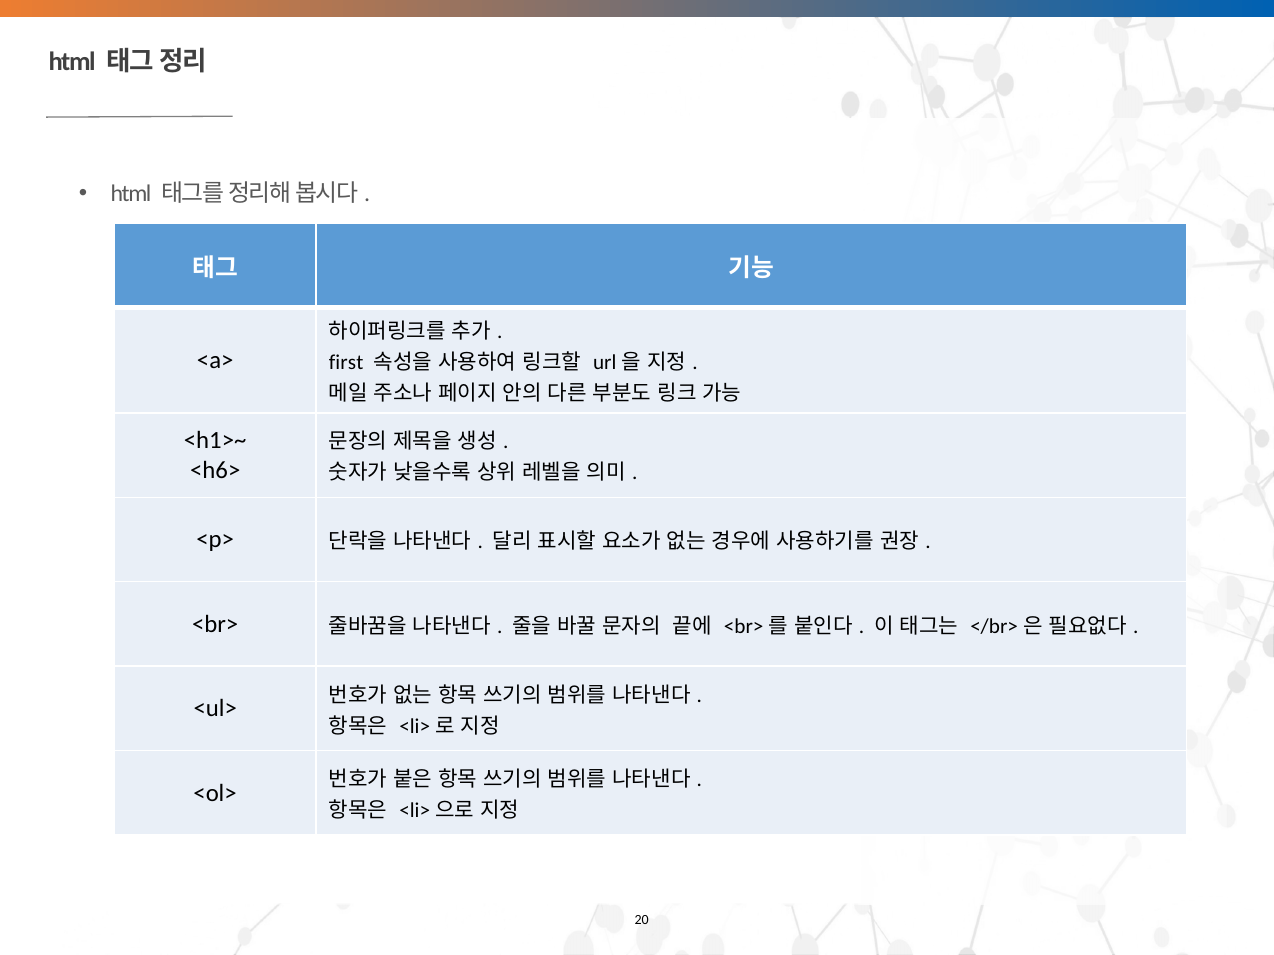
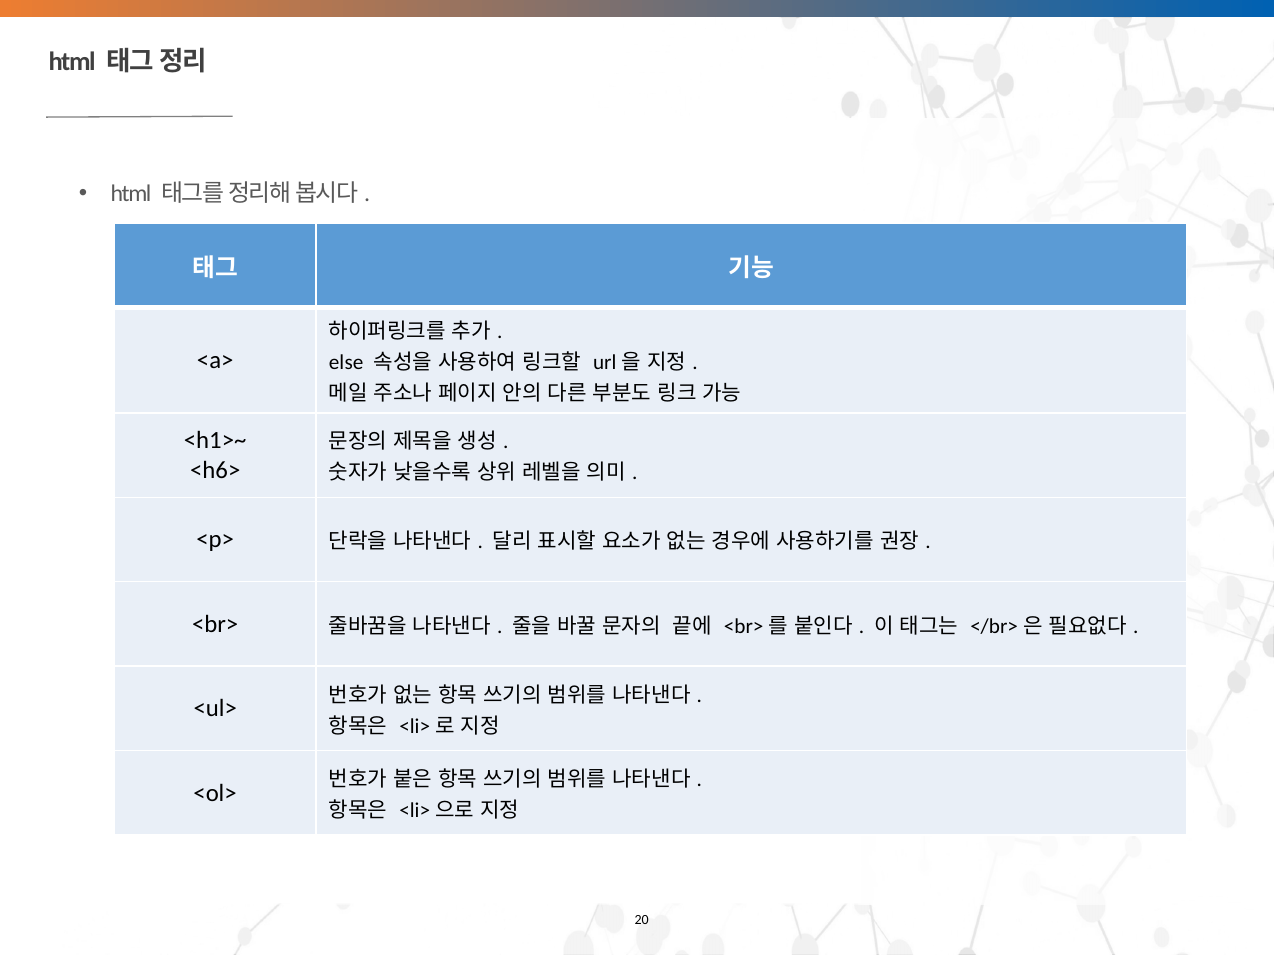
first: first -> else (346, 363)
